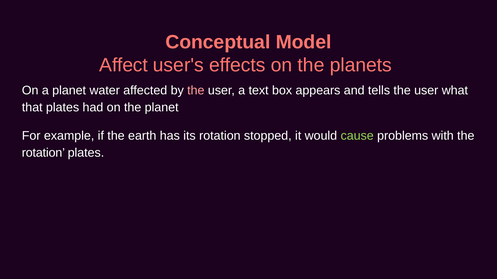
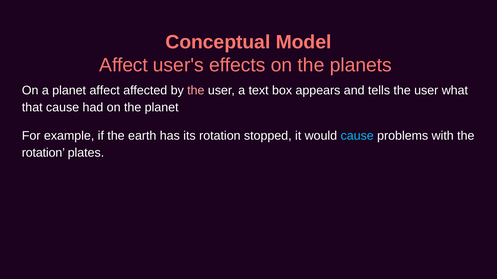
planet water: water -> affect (105, 91)
that plates: plates -> cause (63, 108)
cause colour: light green -> light blue (357, 136)
